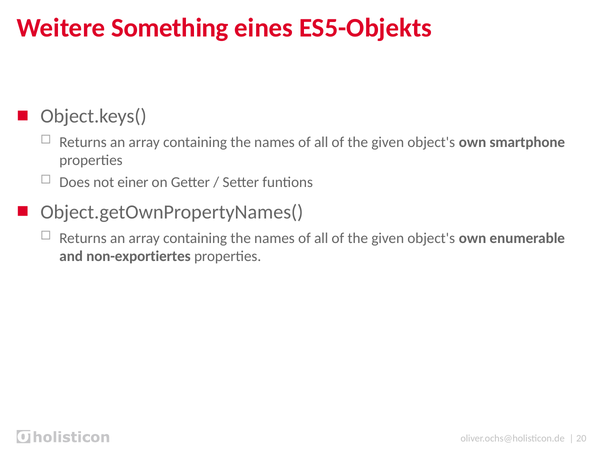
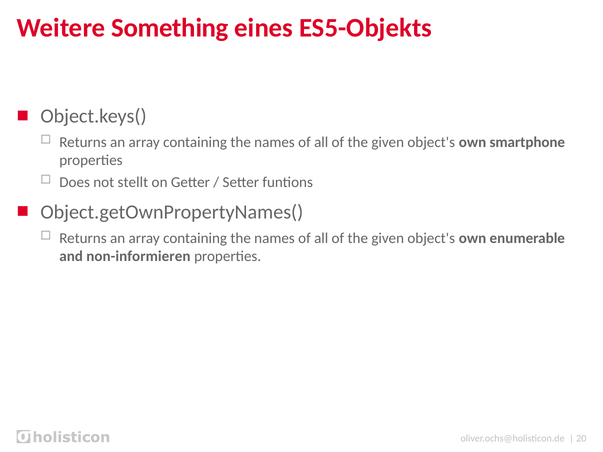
einer: einer -> stellt (133, 182)
non-exportiertes: non-exportiertes -> non-informieren (138, 256)
